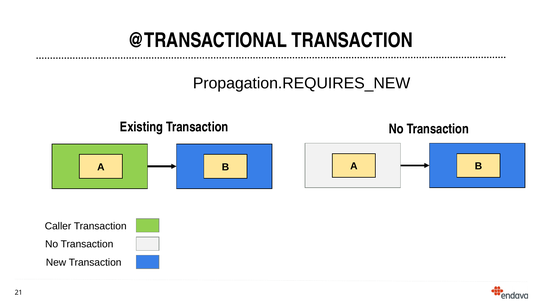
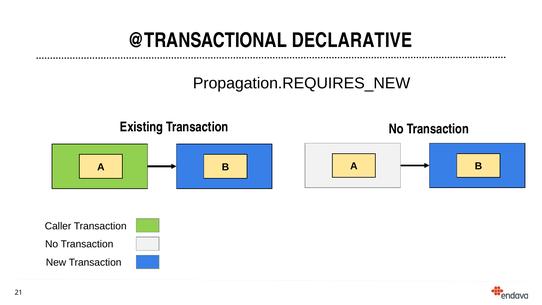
@TRANSACTIONAL TRANSACTION: TRANSACTION -> DECLARATIVE (352, 41)
